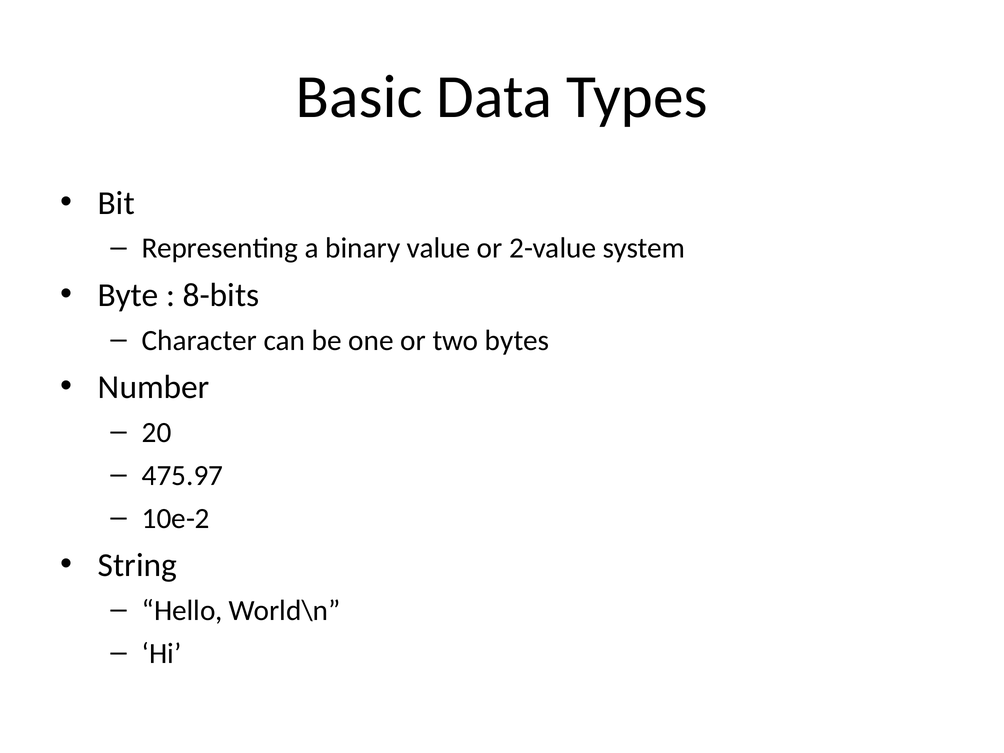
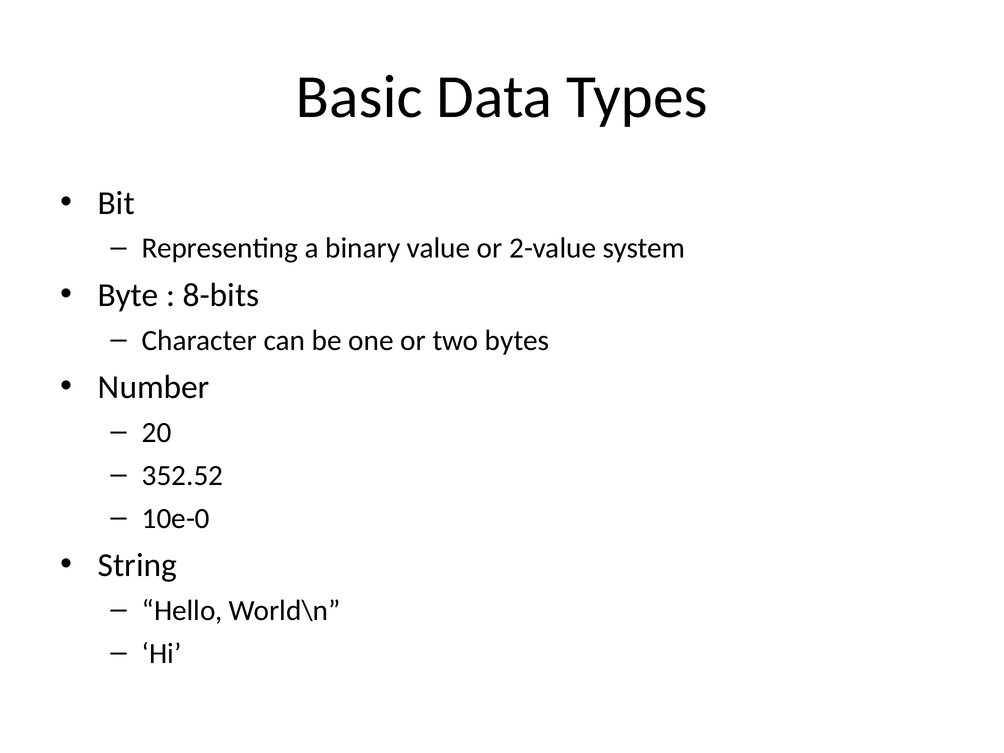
475.97: 475.97 -> 352.52 (183, 475)
10e-2: 10e-2 -> 10e-0 (176, 518)
